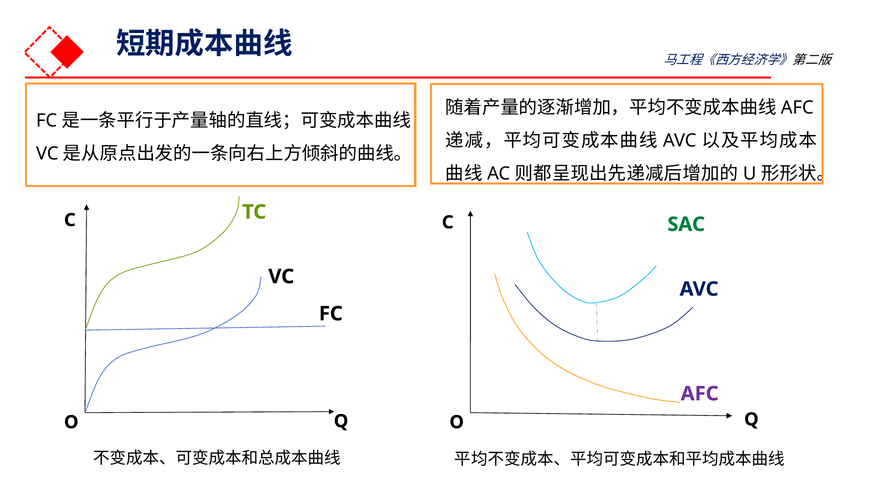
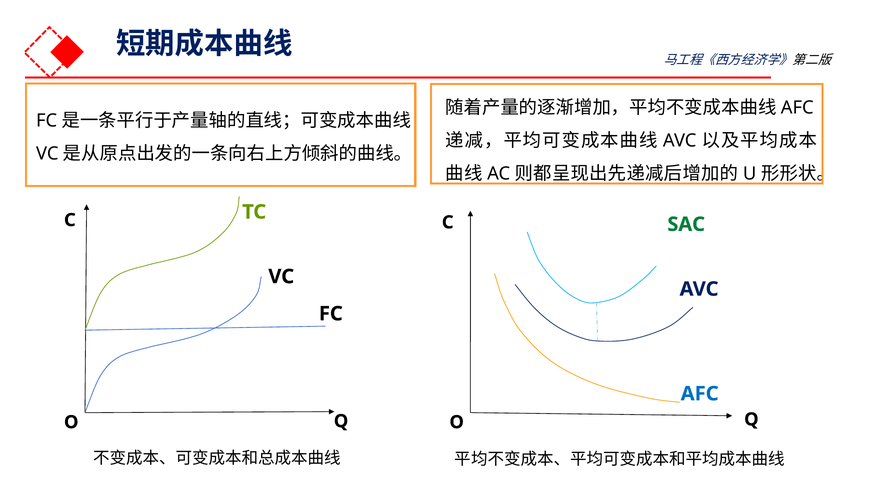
AFC colour: purple -> blue (700, 394)
